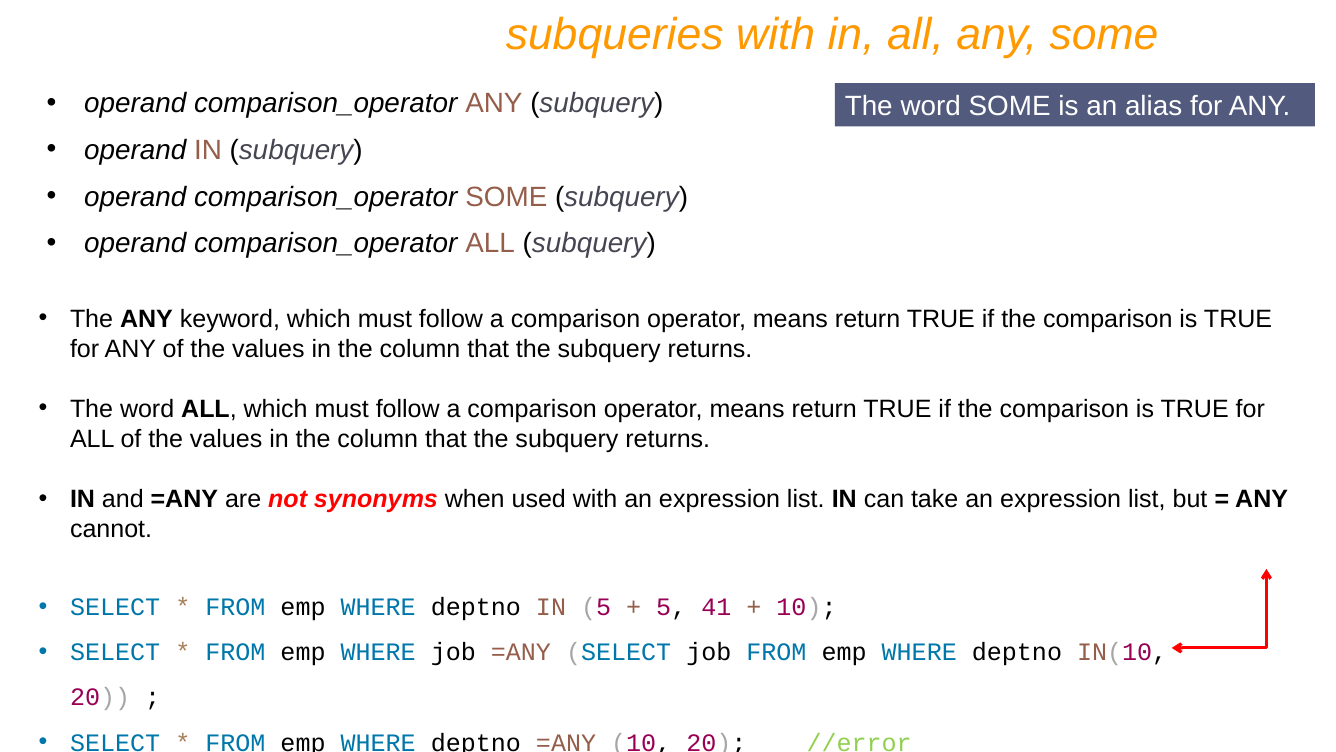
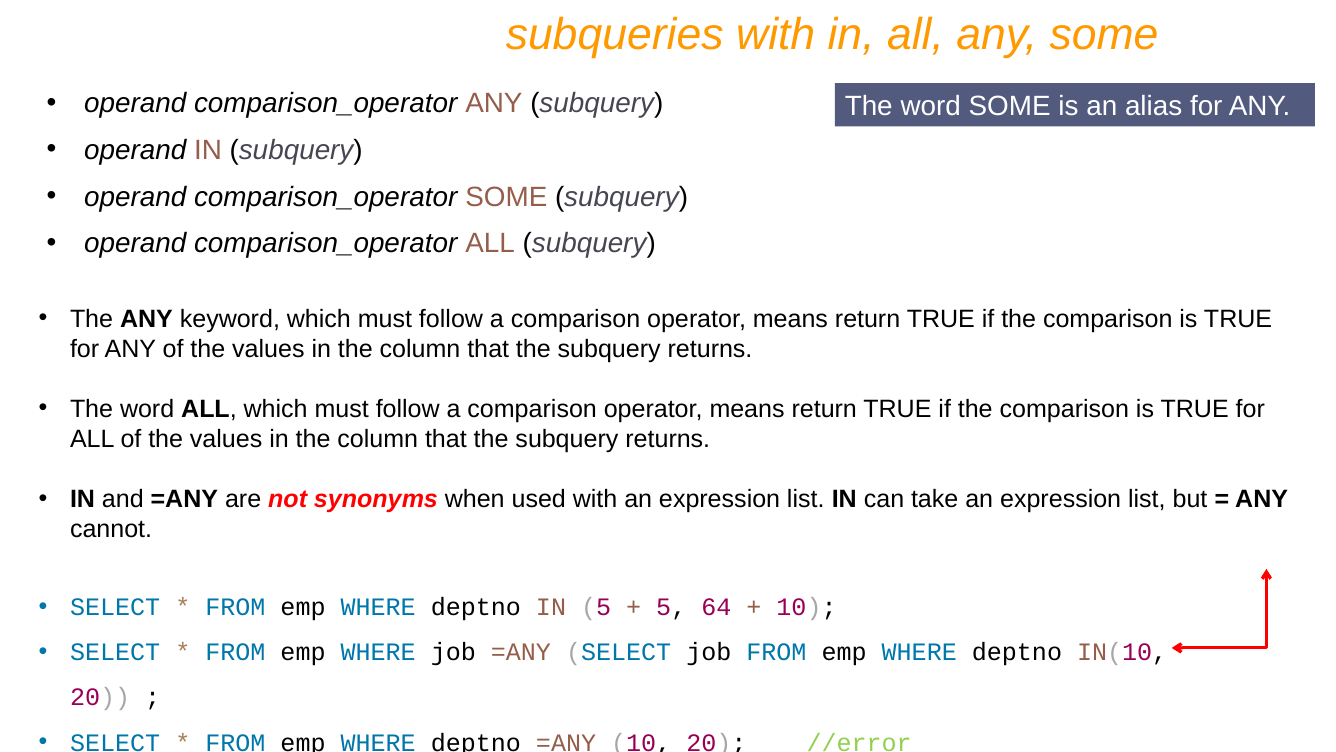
41: 41 -> 64 (716, 607)
